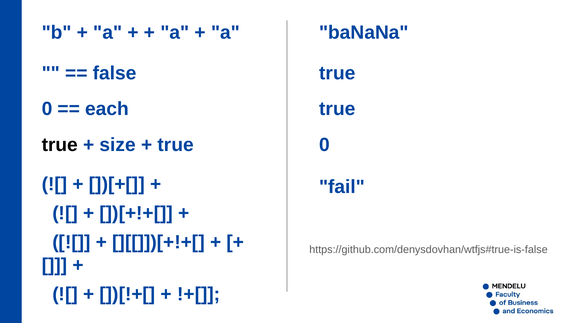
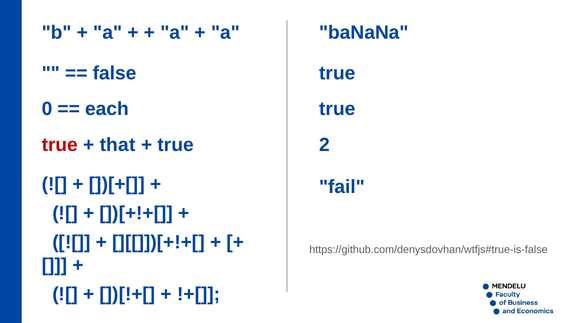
true colour: black -> red (60, 145)
size: size -> that (118, 145)
0: 0 -> 2 (325, 145)
